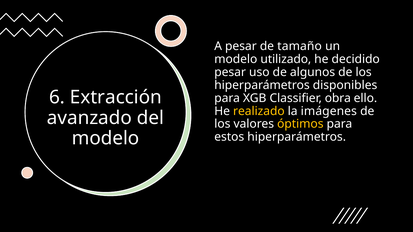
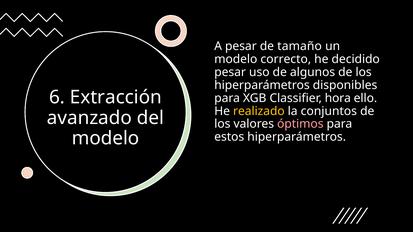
utilizado: utilizado -> correcto (286, 59)
obra: obra -> hora (338, 98)
imágenes: imágenes -> conjuntos (329, 111)
óptimos colour: yellow -> pink (300, 124)
